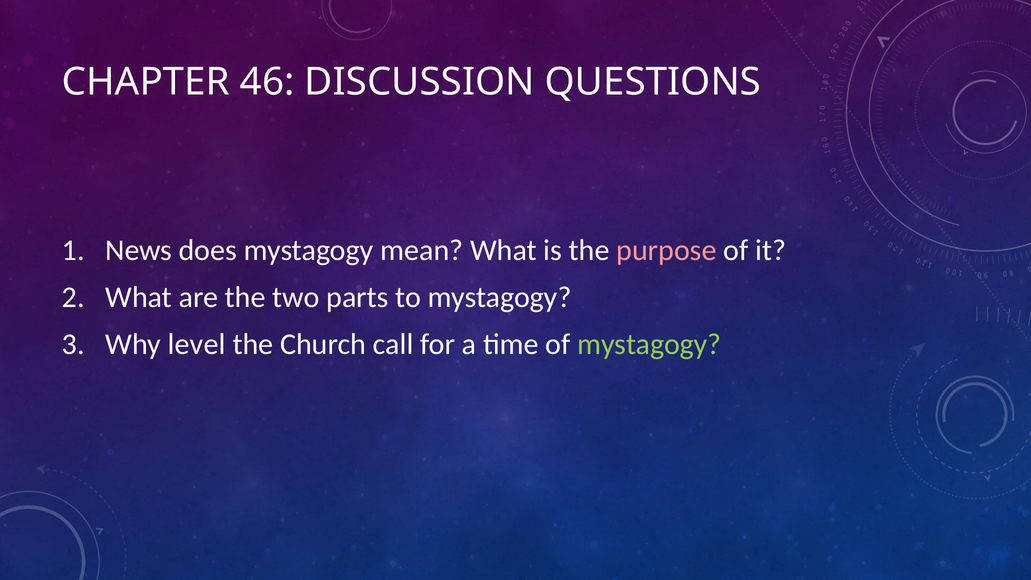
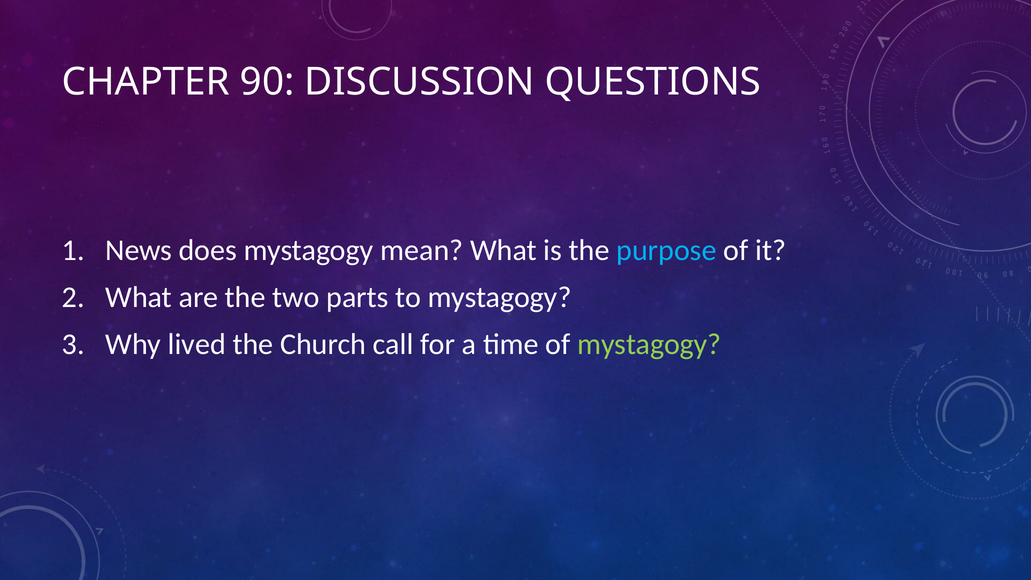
46: 46 -> 90 (267, 82)
purpose colour: pink -> light blue (667, 250)
level: level -> lived (197, 344)
